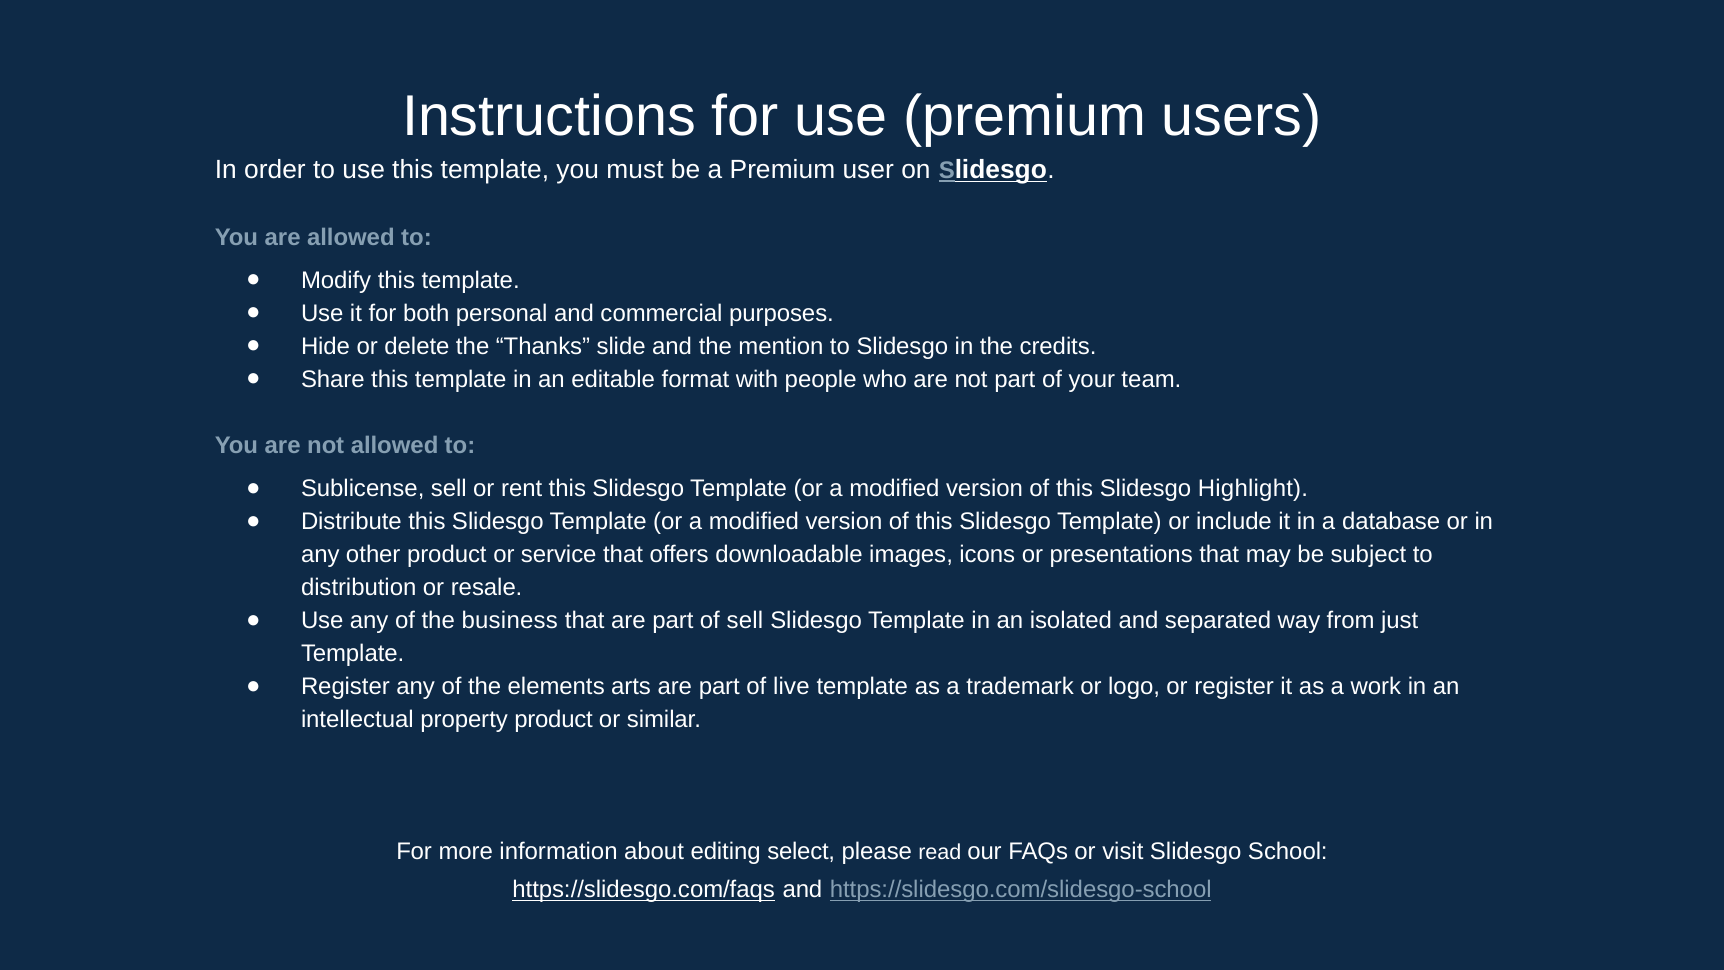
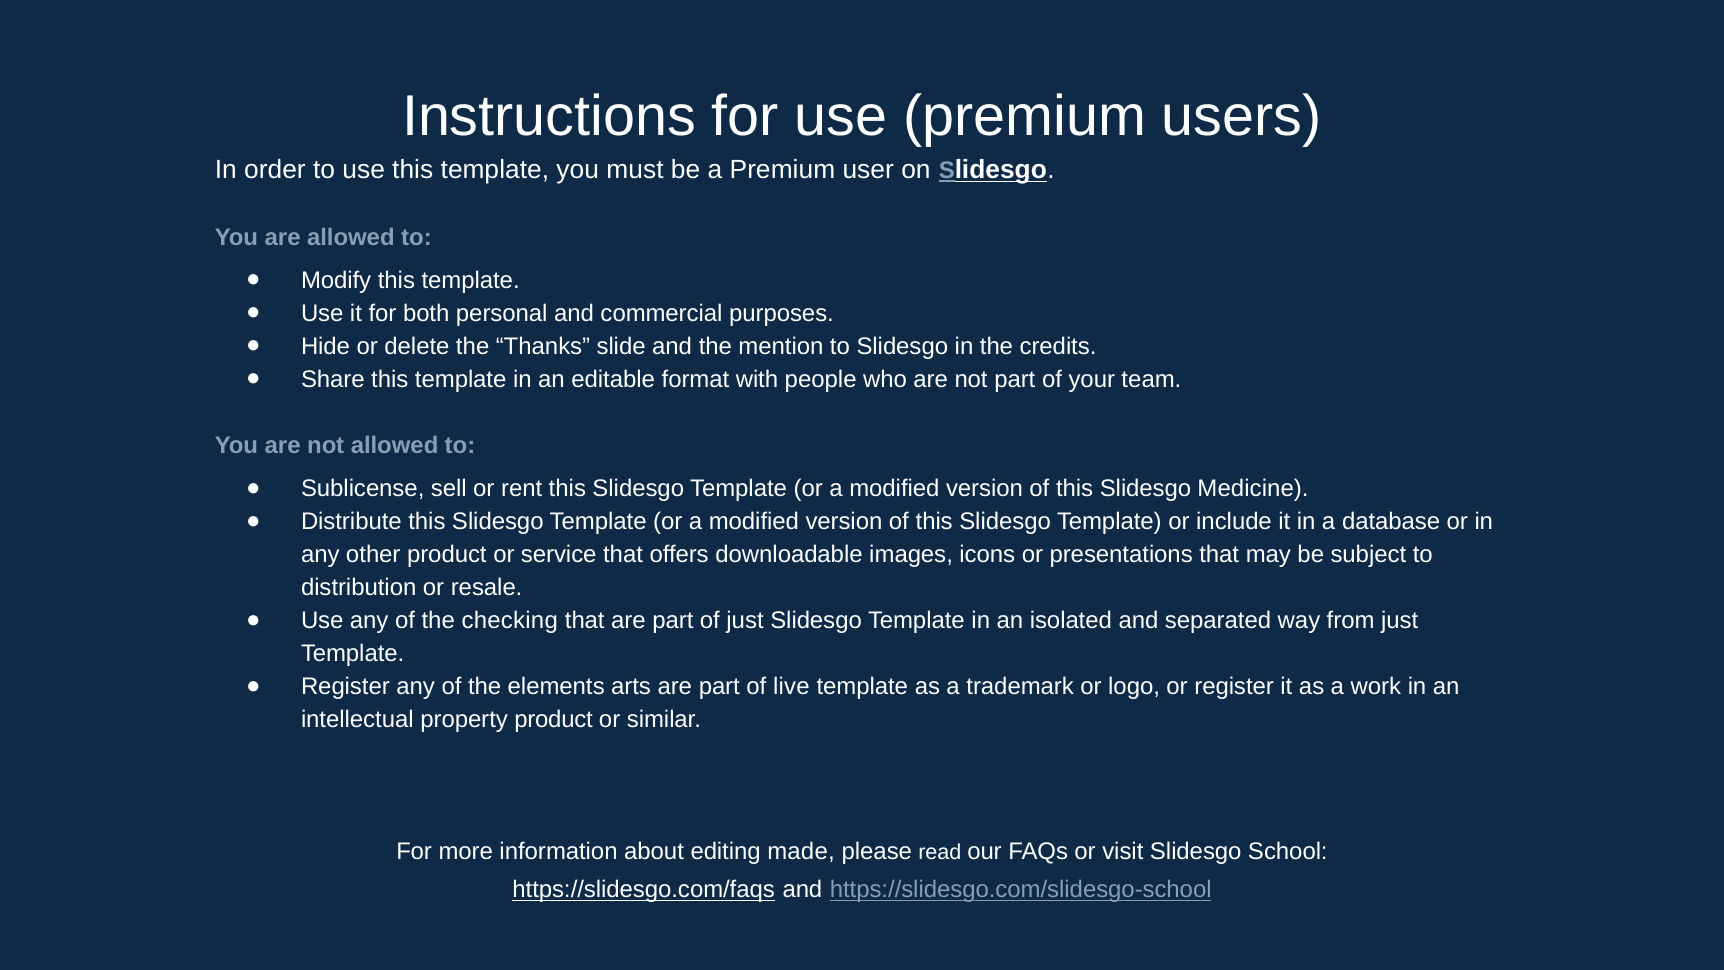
Highlight: Highlight -> Medicine (1253, 489)
business: business -> checking (510, 621)
of sell: sell -> just (745, 621)
select: select -> made (801, 851)
